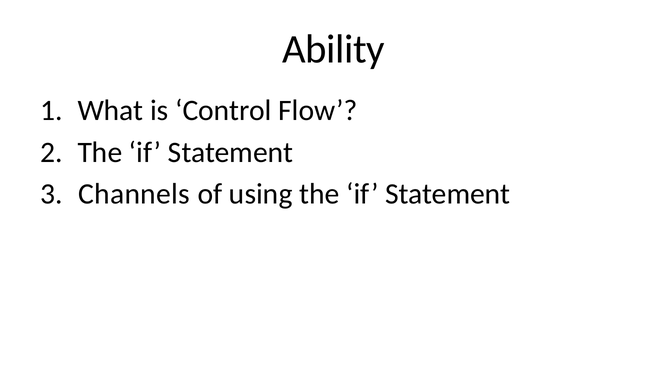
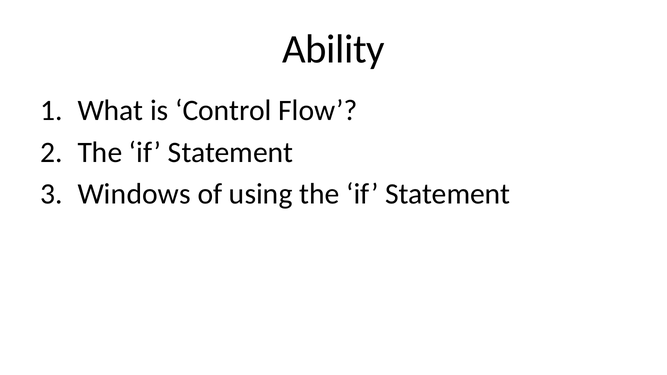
Channels: Channels -> Windows (134, 194)
